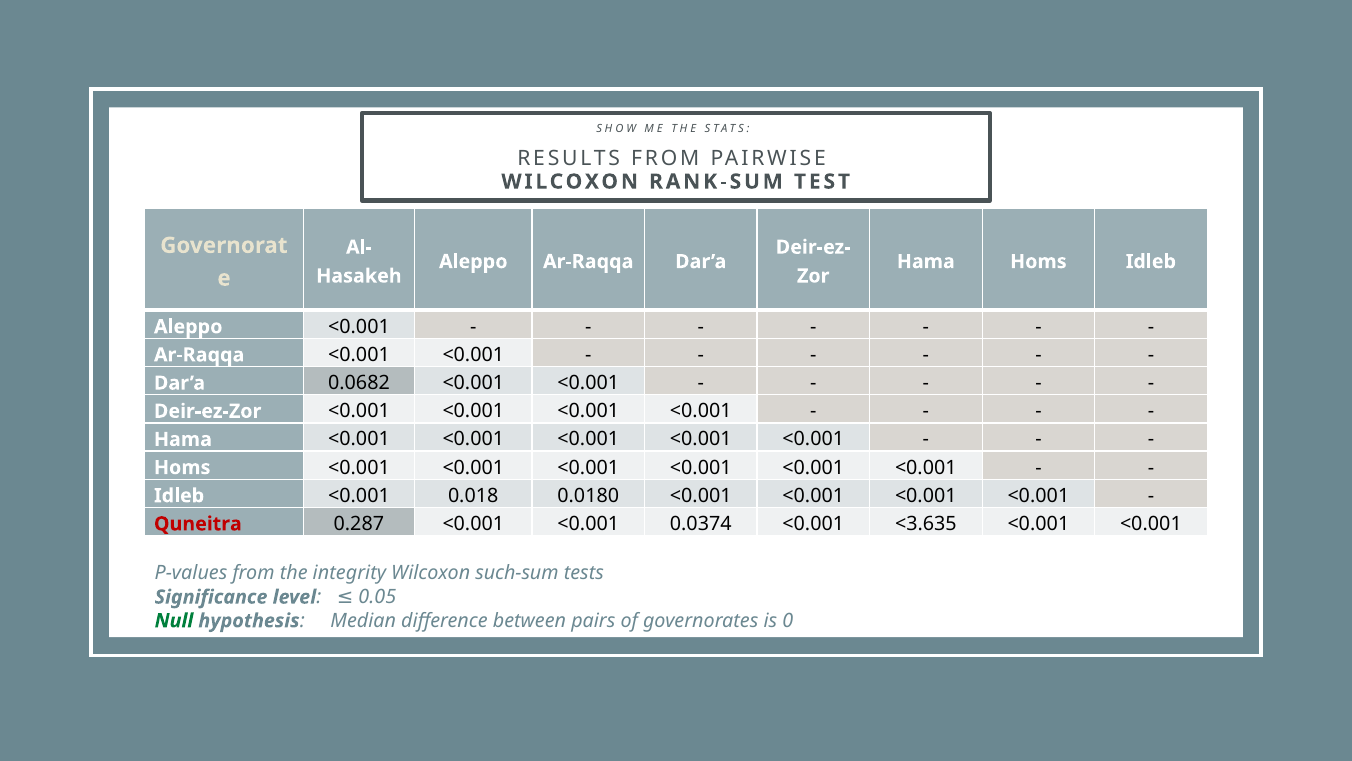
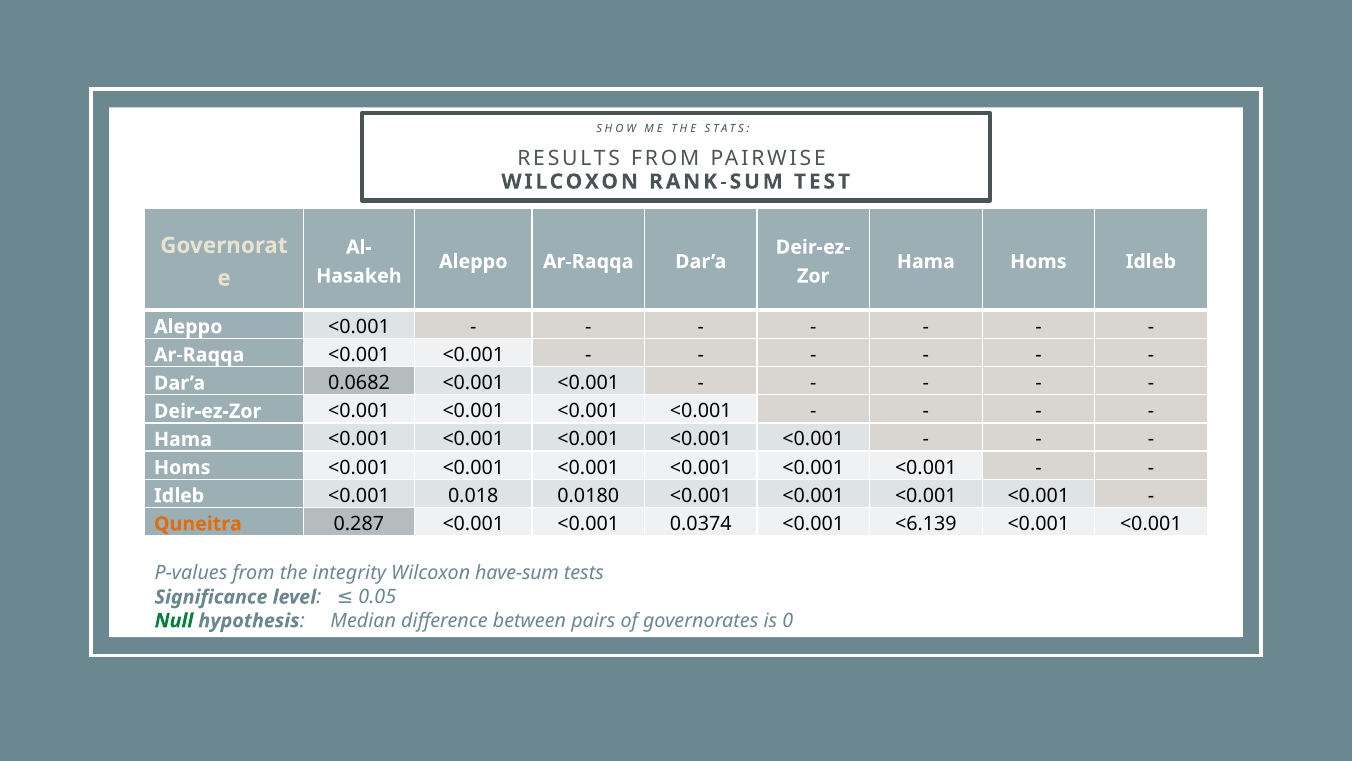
Quneitra colour: red -> orange (198, 524)
<3.635: <3.635 -> <6.139 (926, 524)
such-sum: such-sum -> have-sum (517, 573)
